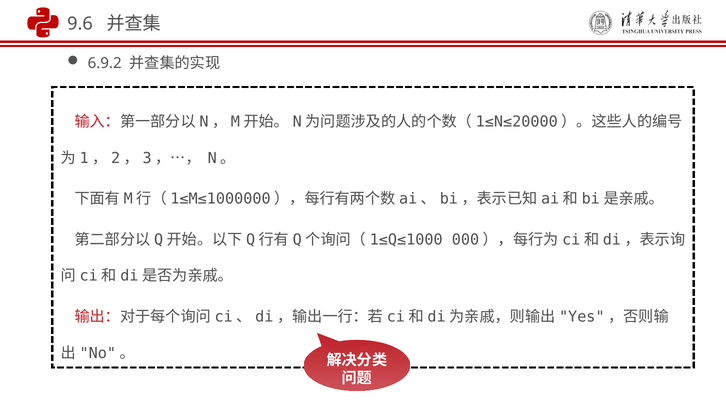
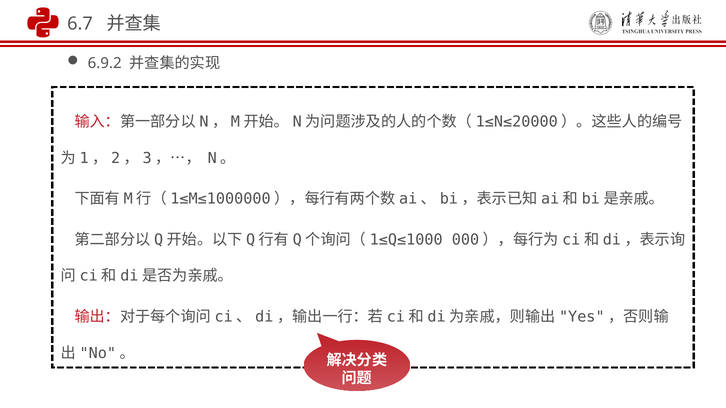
9.6: 9.6 -> 6.7 (80, 24)
